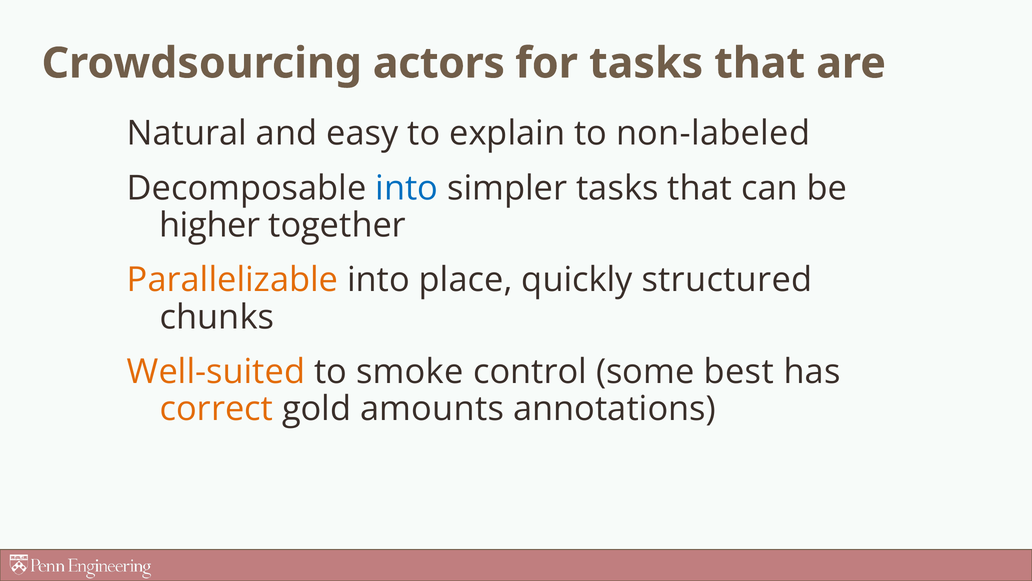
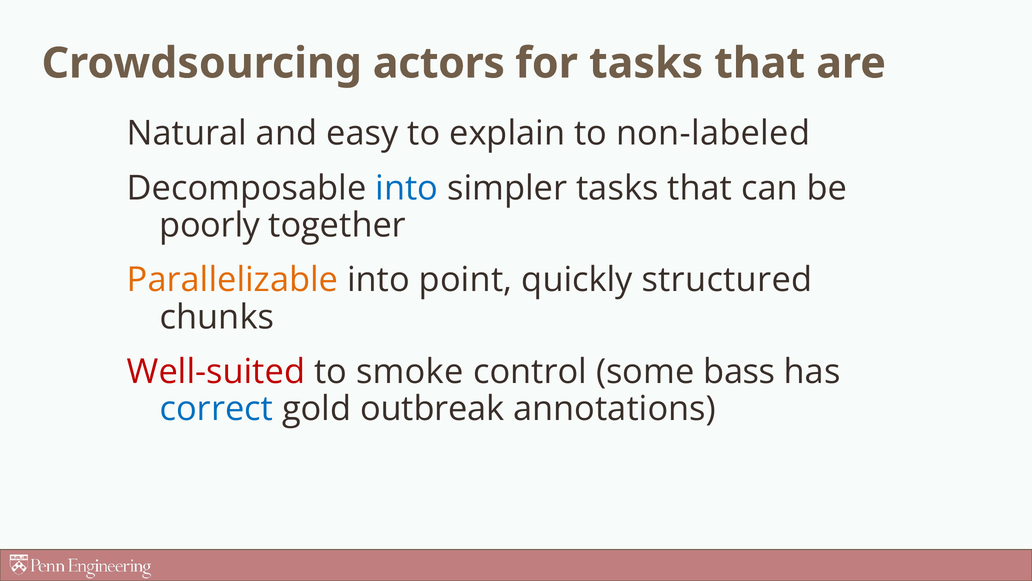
higher: higher -> poorly (210, 225)
place: place -> point (466, 280)
Well-suited colour: orange -> red (216, 371)
best: best -> bass (739, 371)
correct colour: orange -> blue (216, 409)
amounts: amounts -> outbreak (432, 409)
